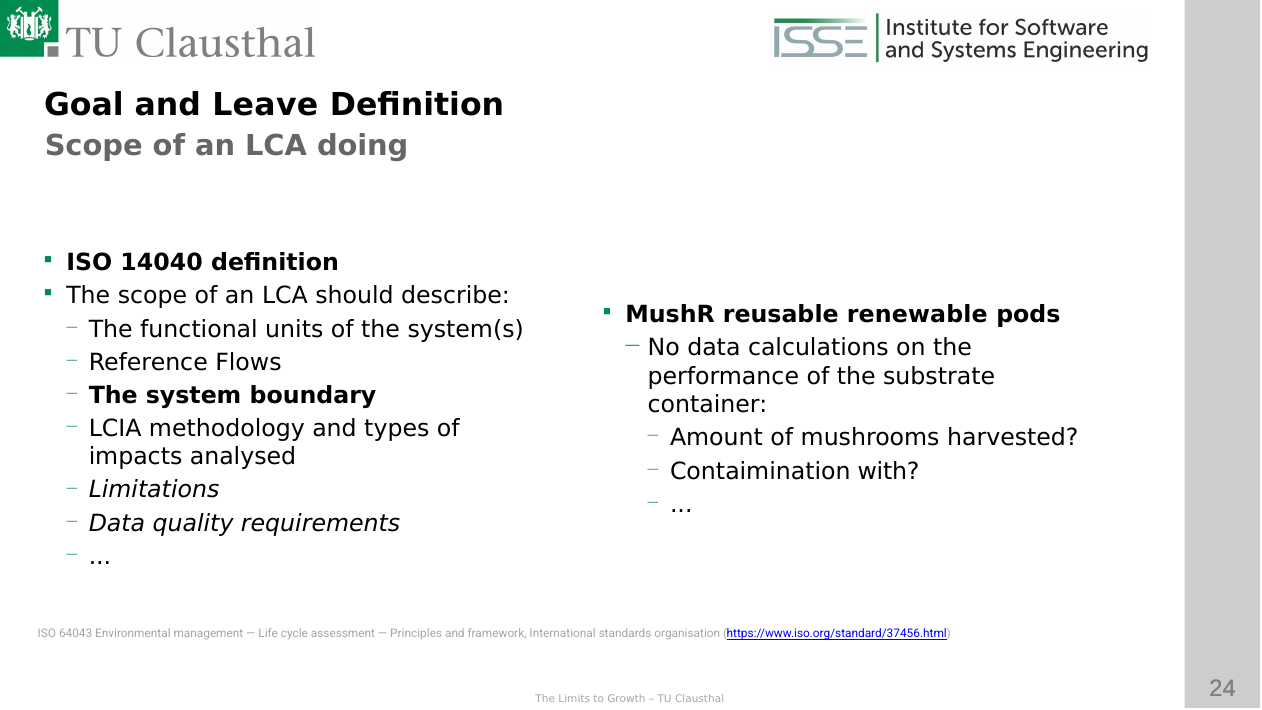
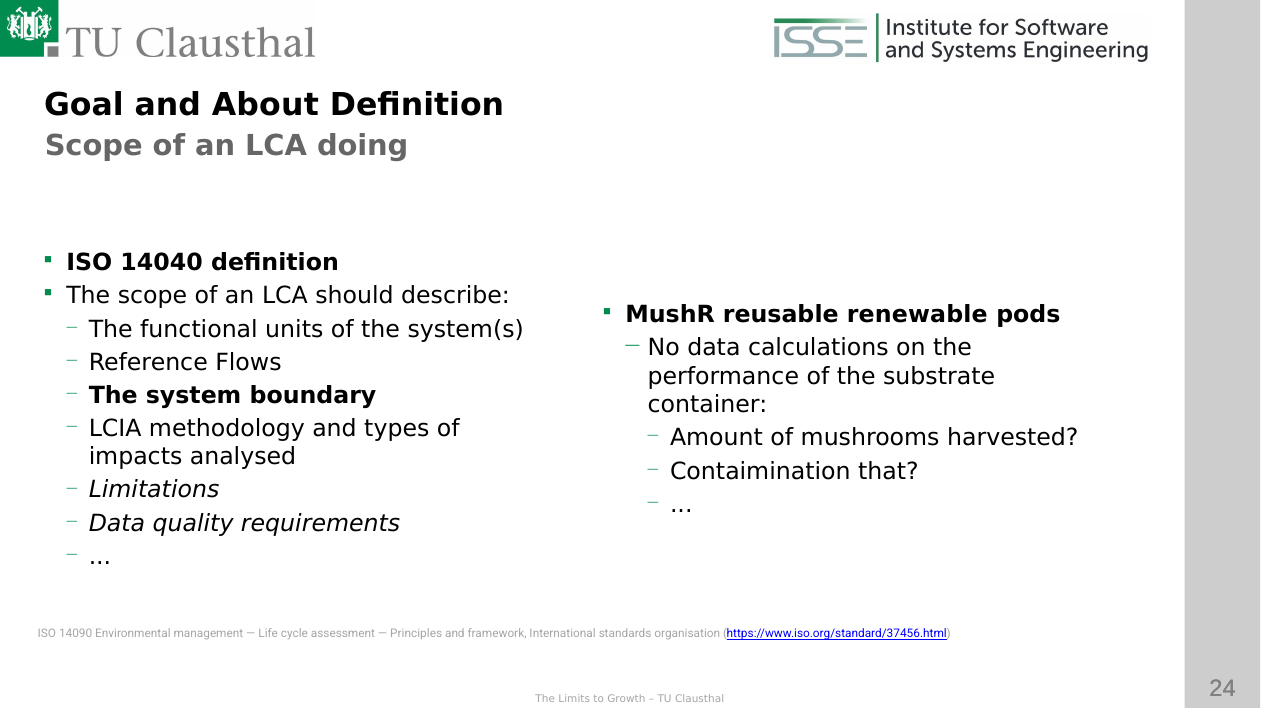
Leave: Leave -> About (265, 105)
with: with -> that (888, 471)
64043: 64043 -> 14090 (76, 634)
